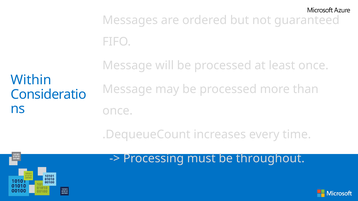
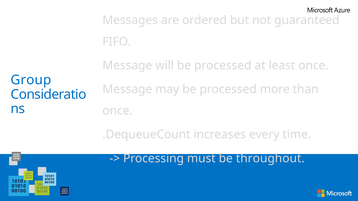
Within: Within -> Group (31, 80)
